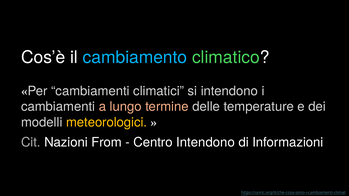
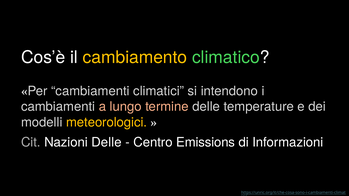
cambiamento colour: light blue -> yellow (135, 57)
Nazioni From: From -> Delle (107, 143)
Centro Intendono: Intendono -> Emissions (206, 143)
